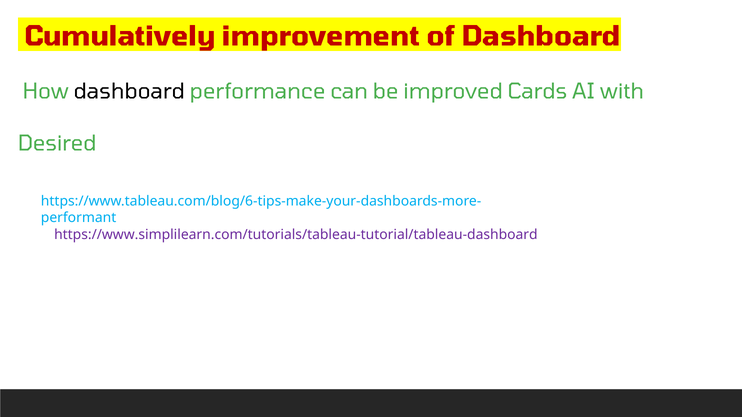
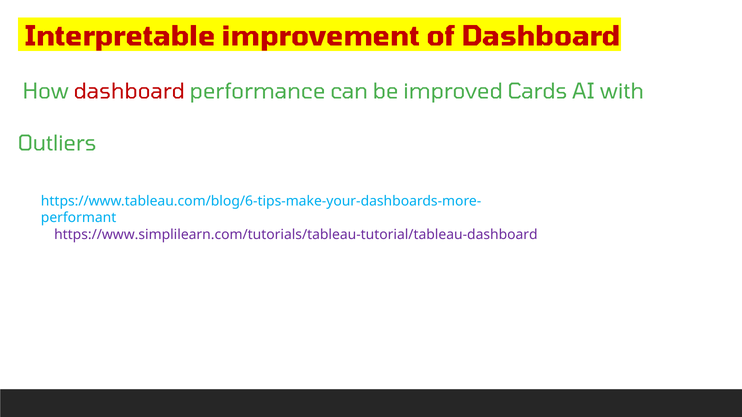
Cumulatively: Cumulatively -> Interpretable (120, 36)
dashboard colour: black -> red (129, 92)
Desired: Desired -> Outliers (57, 144)
